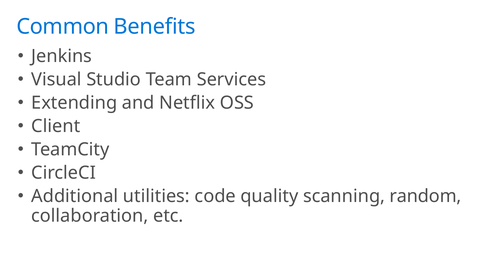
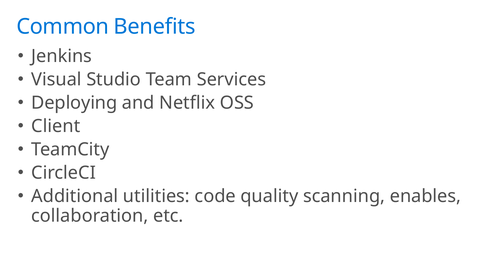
Extending: Extending -> Deploying (74, 103)
random: random -> enables (425, 196)
